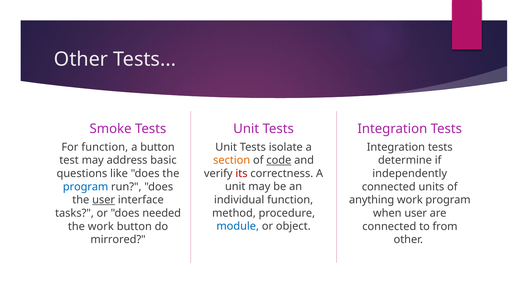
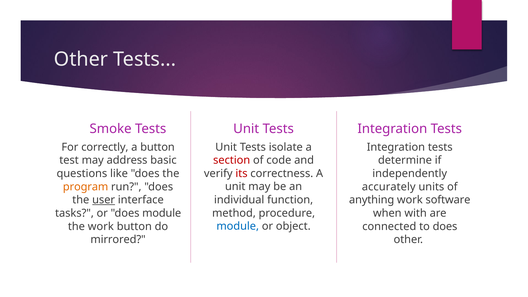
For function: function -> correctly (105, 147)
section colour: orange -> red (232, 160)
code underline: present -> none (279, 160)
program colour: blue -> orange (86, 187)
connected: connected -> accurately (389, 187)
work program: program -> software (448, 200)
does needed: needed -> module (162, 213)
when user: user -> with (416, 213)
to from: from -> does (445, 226)
